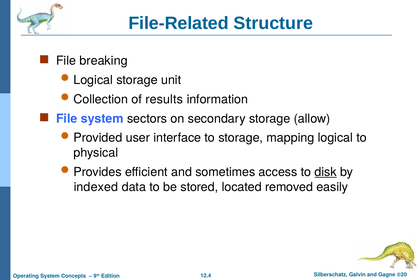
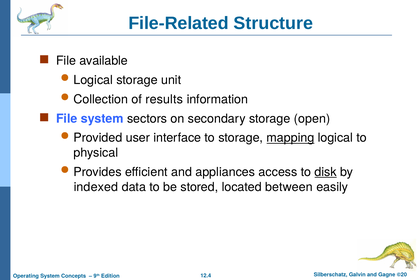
breaking: breaking -> available (104, 61)
allow: allow -> open (312, 119)
mapping underline: none -> present (290, 138)
sometimes: sometimes -> appliances (225, 172)
removed: removed -> between (289, 187)
